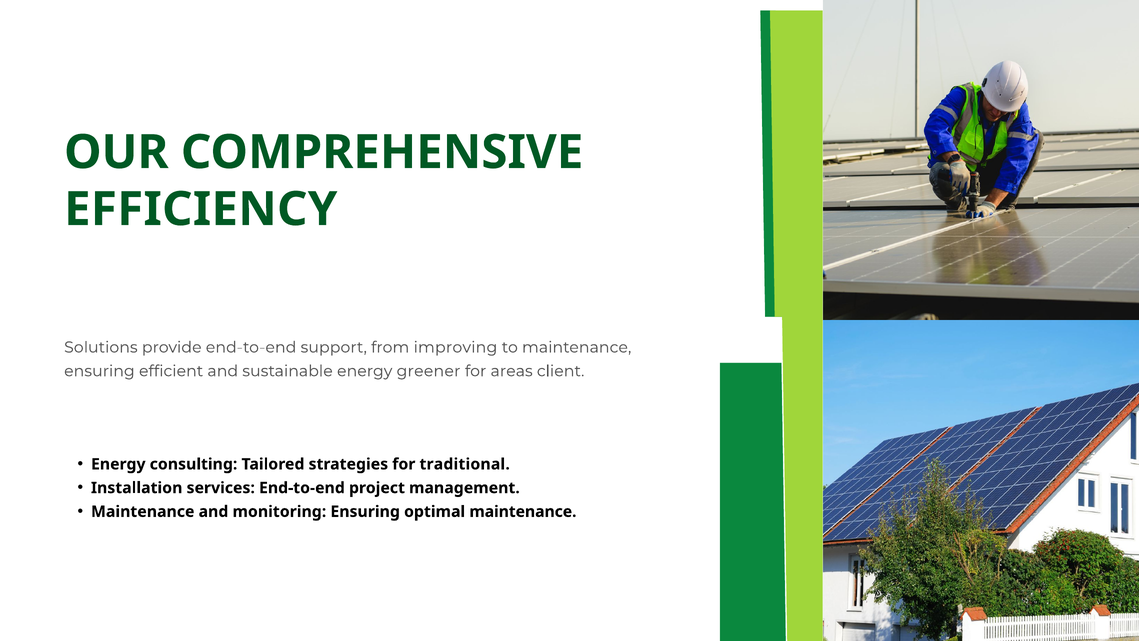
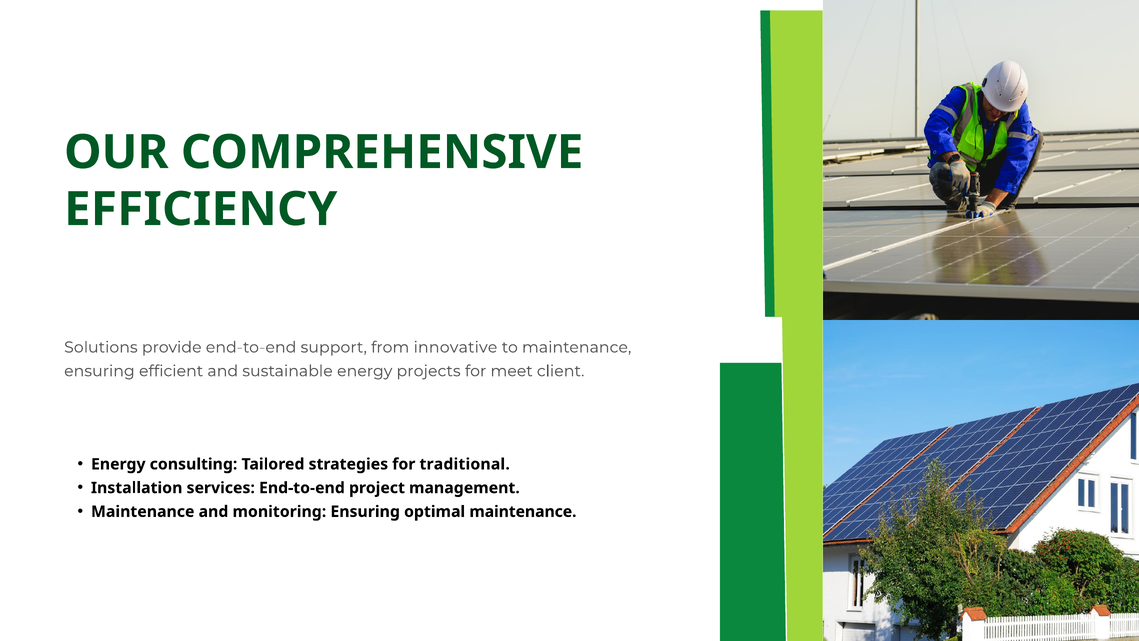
improving: improving -> innovative (455, 347)
greener: greener -> projects (429, 371)
areas: areas -> meet (512, 371)
